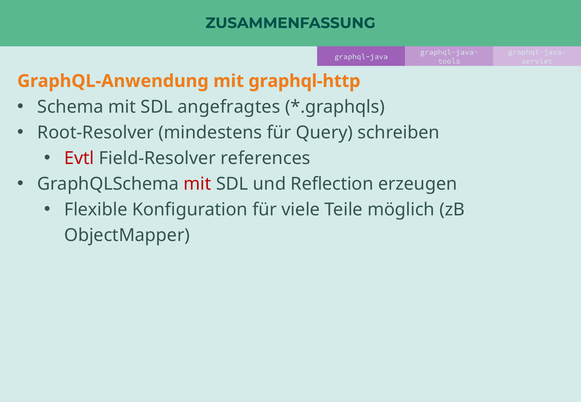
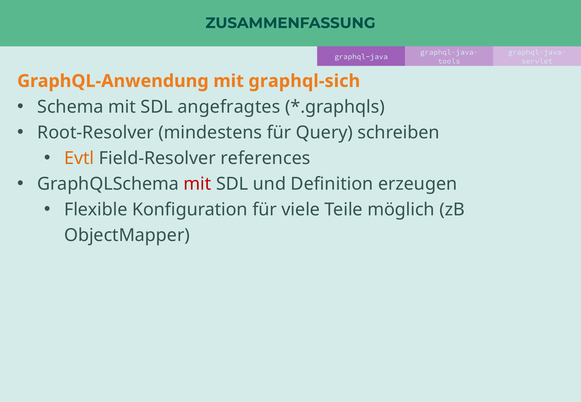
graphql-http: graphql-http -> graphql-sich (304, 81)
Evtl colour: red -> orange (79, 158)
Reflection: Reflection -> Definition (332, 184)
